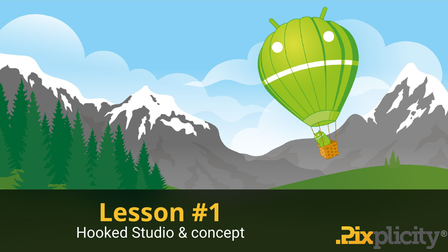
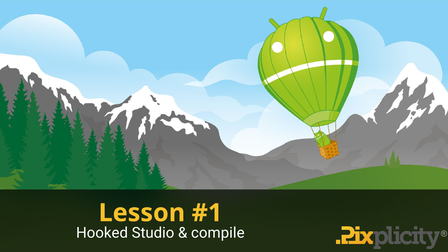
concept: concept -> compile (218, 233)
